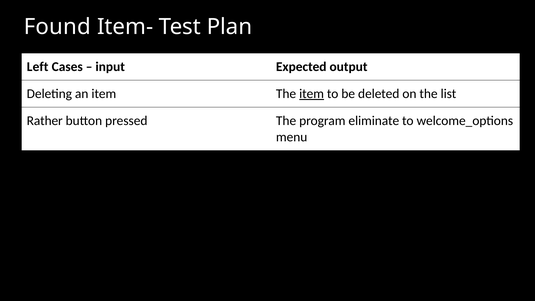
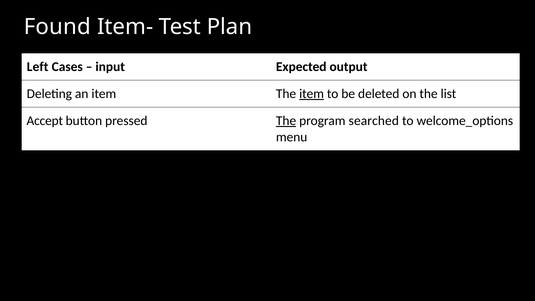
Rather: Rather -> Accept (45, 121)
The underline: none -> present (286, 121)
eliminate: eliminate -> searched (374, 121)
